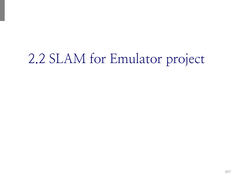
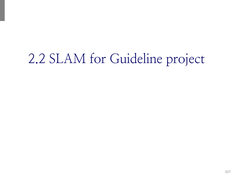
Emulator: Emulator -> Guideline (136, 59)
